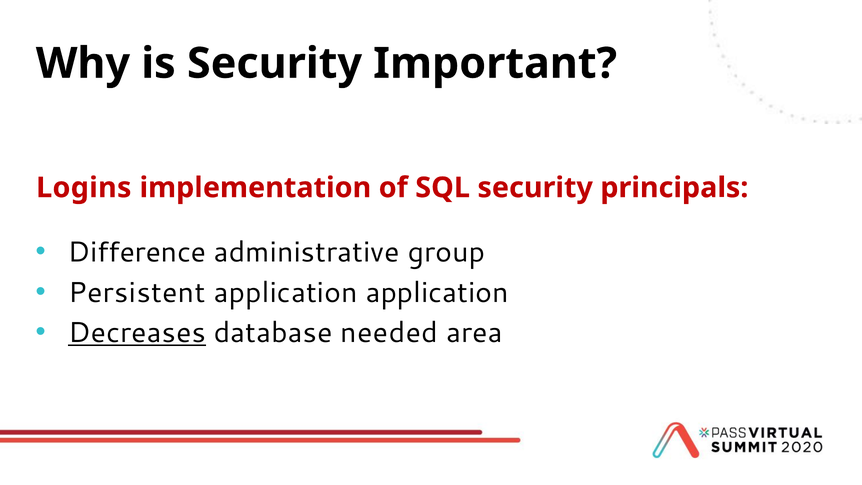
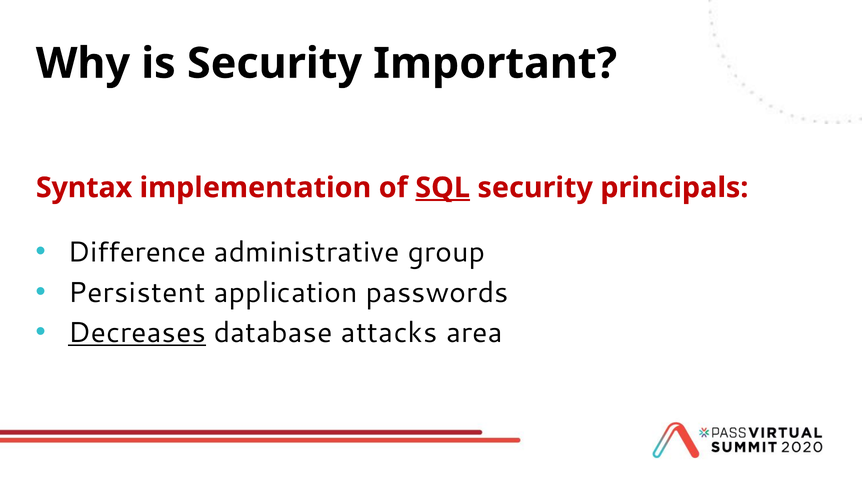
Logins: Logins -> Syntax (84, 188)
SQL underline: none -> present (443, 188)
application application: application -> passwords (437, 292)
needed: needed -> attacks (389, 333)
